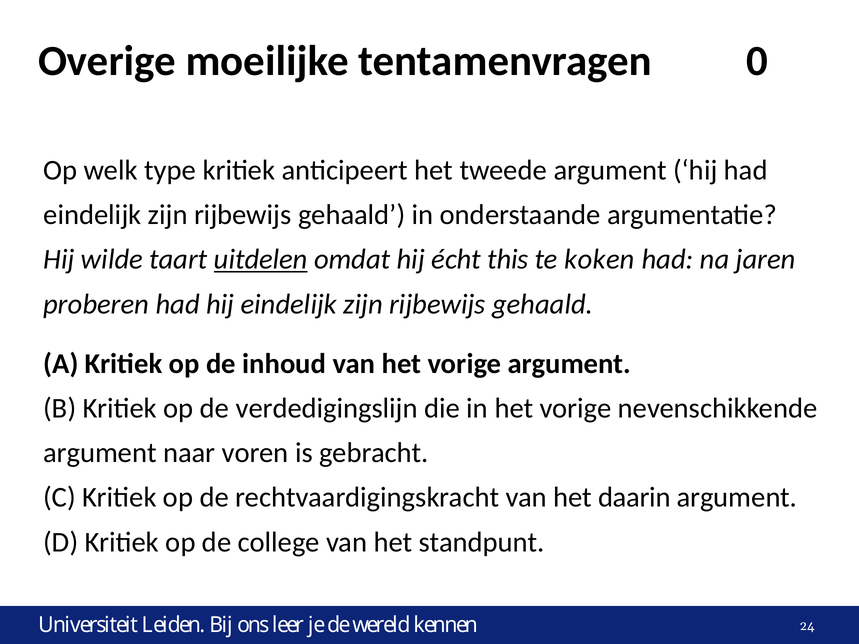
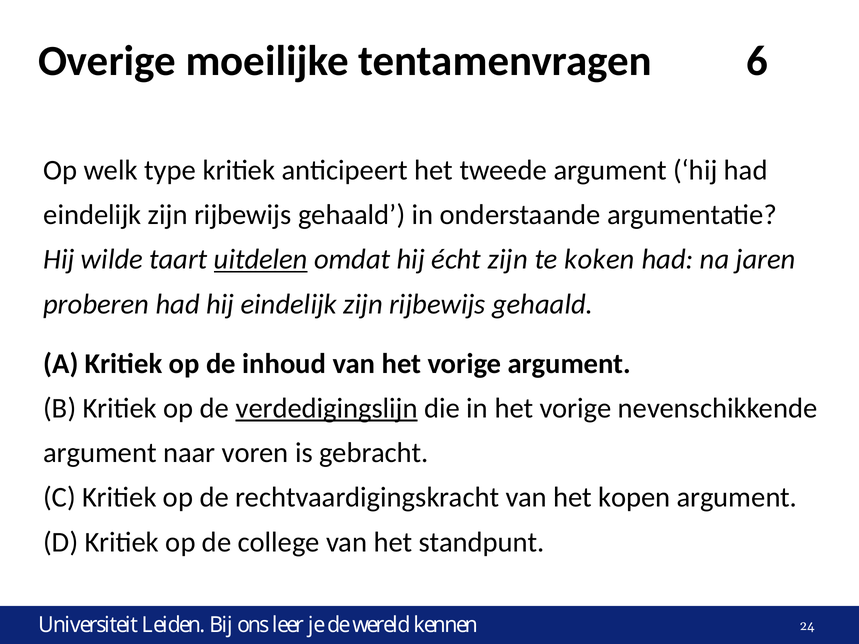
0: 0 -> 6 (757, 61)
écht this: this -> zijn (508, 260)
verdedigingslijn underline: none -> present (327, 408)
daarin: daarin -> kopen (634, 498)
